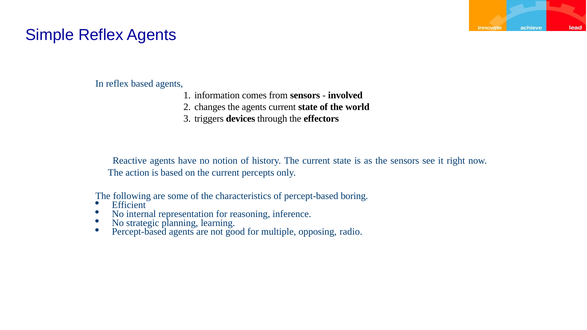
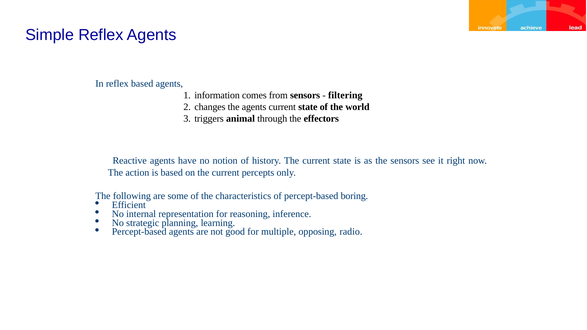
involved: involved -> filtering (345, 95)
devices: devices -> animal (240, 119)
